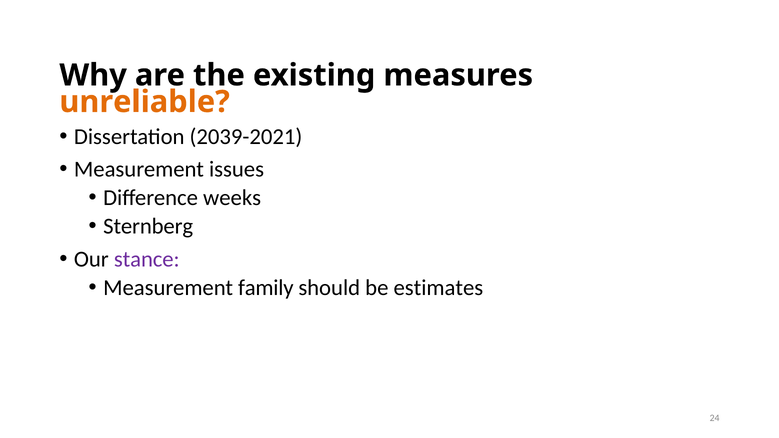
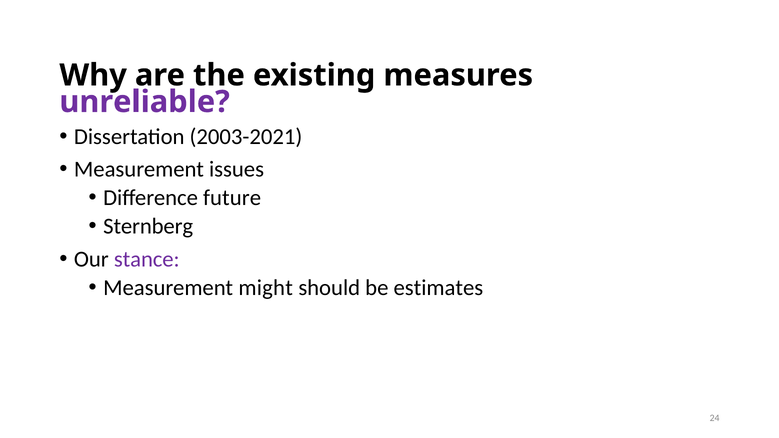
unreliable colour: orange -> purple (145, 102)
2039-2021: 2039-2021 -> 2003-2021 (246, 137)
weeks: weeks -> future (232, 198)
family: family -> might (266, 288)
